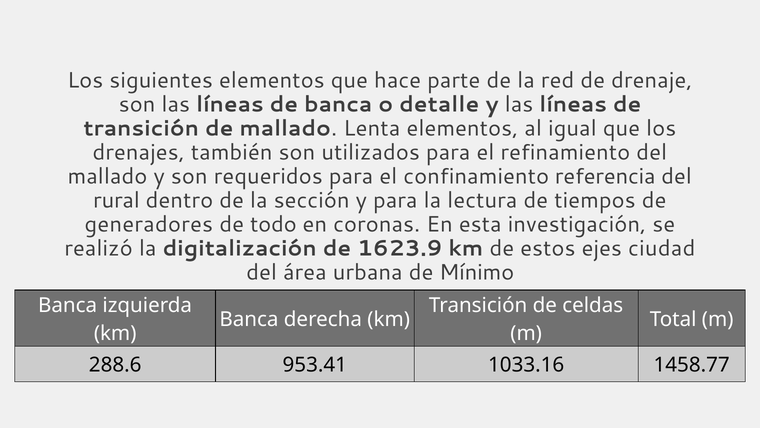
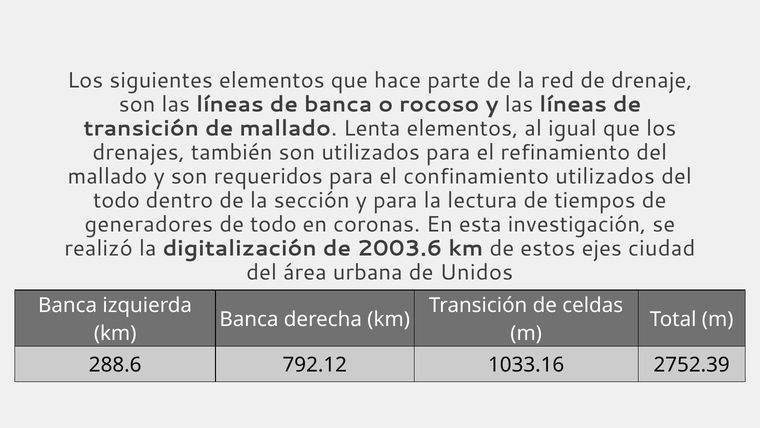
detalle: detalle -> rocoso (439, 104)
confinamiento referencia: referencia -> utilizados (605, 176)
rural: rural -> todo (116, 200)
1623.9: 1623.9 -> 2003.6 (400, 248)
Mínimo: Mínimo -> Unidos (476, 272)
953.41: 953.41 -> 792.12 (315, 365)
1458.77: 1458.77 -> 2752.39 (692, 365)
